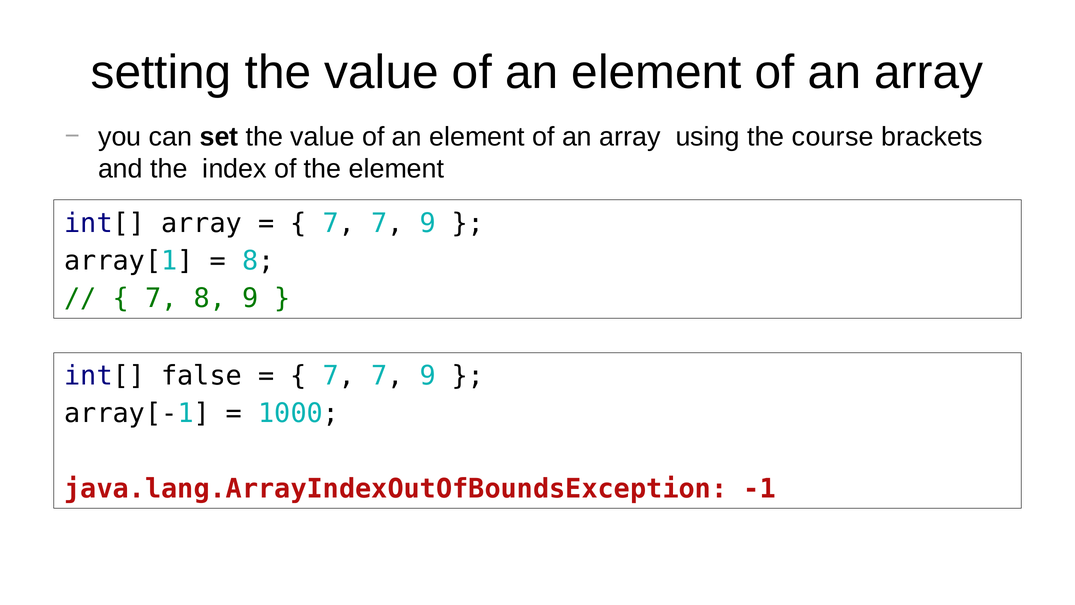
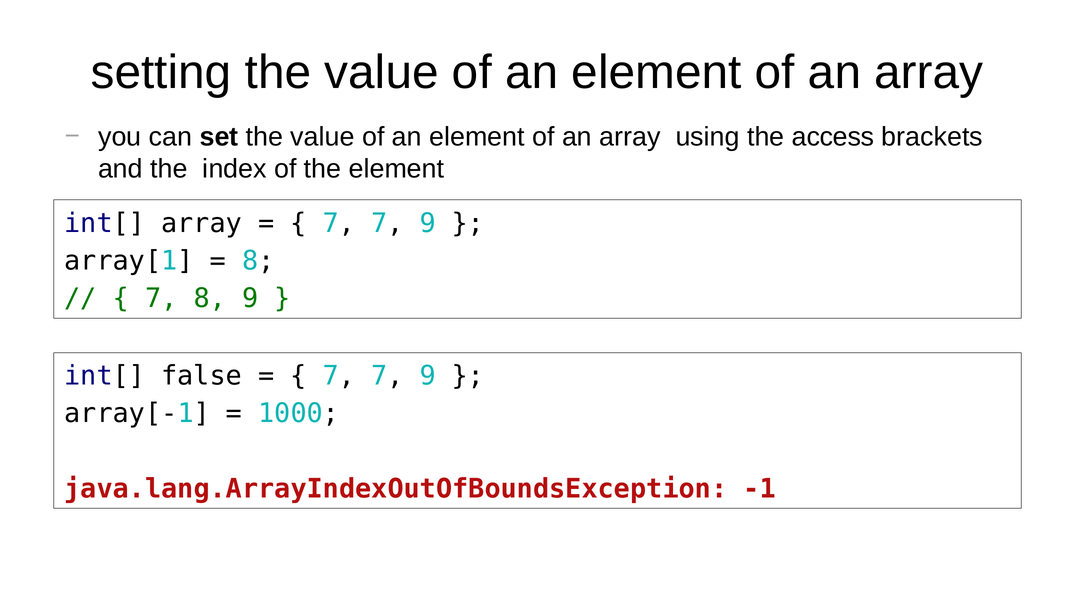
course: course -> access (833, 137)
